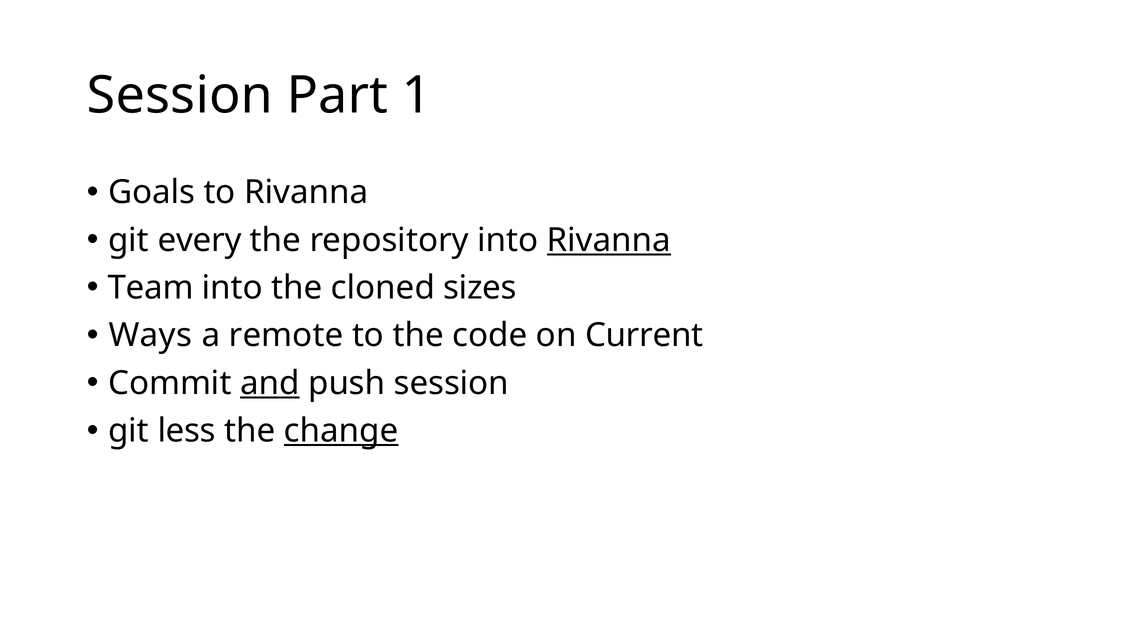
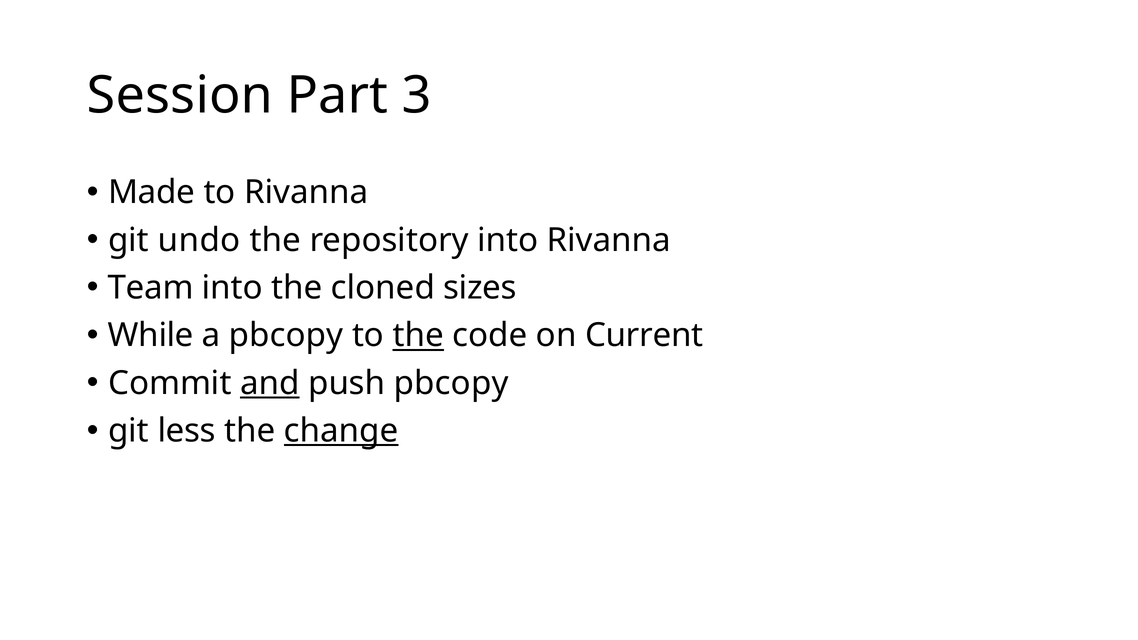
1: 1 -> 3 (416, 96)
Goals: Goals -> Made (152, 192)
every: every -> undo (199, 240)
Rivanna underline: present -> none (609, 240)
Ways: Ways -> While (151, 336)
a remote: remote -> pbcopy (286, 336)
the underline: none -> present (418, 336)
push session: session -> pbcopy (451, 383)
